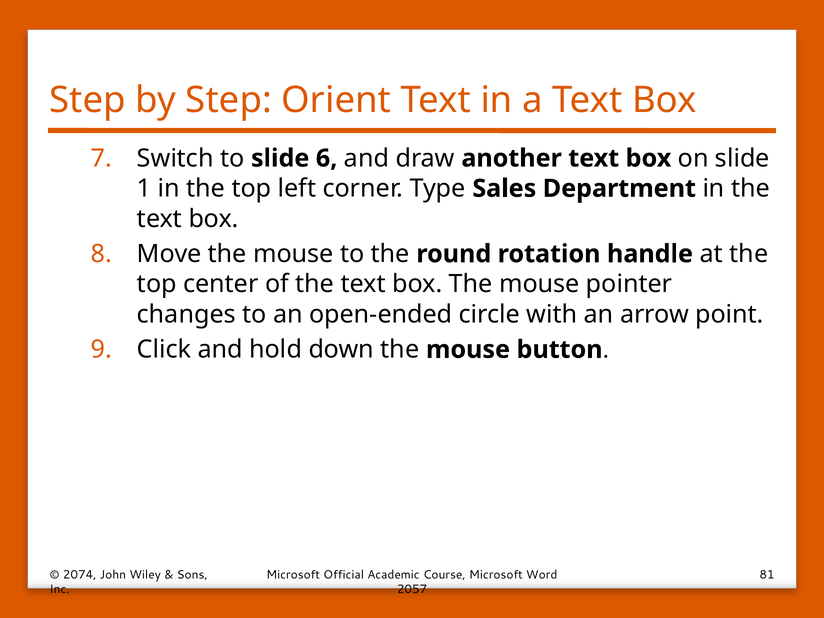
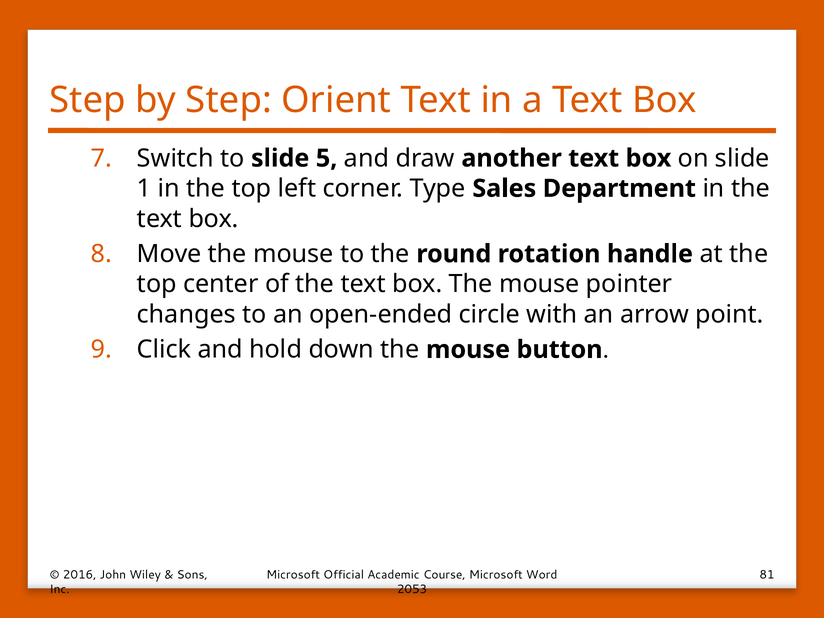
6: 6 -> 5 (327, 158)
2074: 2074 -> 2016 (80, 575)
2057: 2057 -> 2053 (412, 589)
